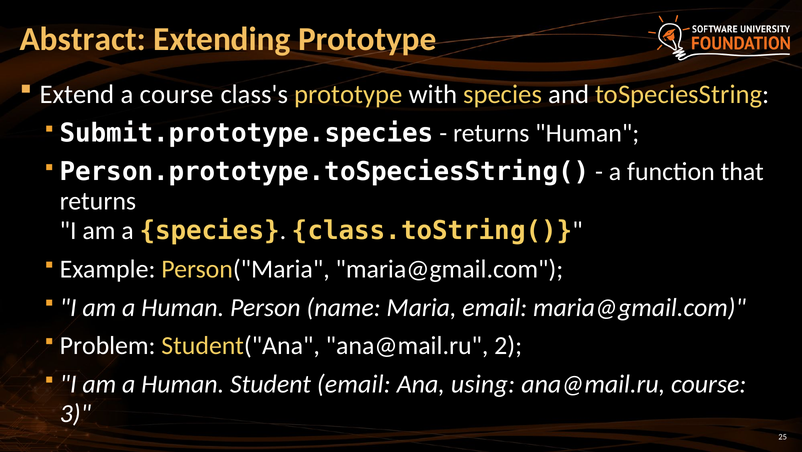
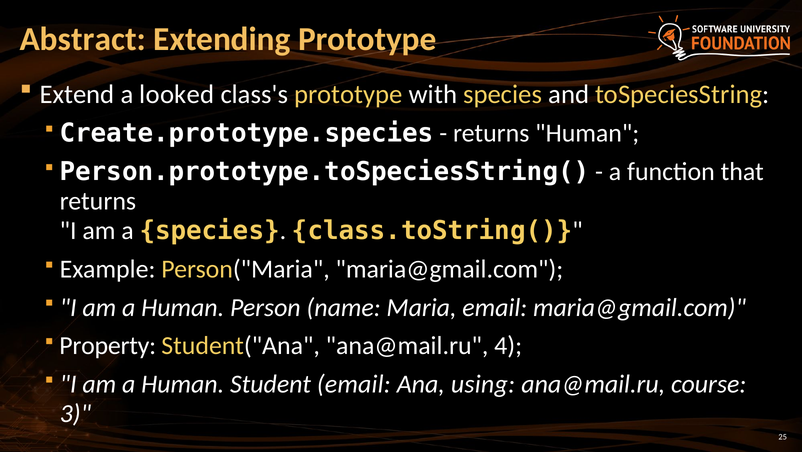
a course: course -> looked (177, 94)
Submit.prototype.species: Submit.prototype.species -> Create.prototype.species (247, 133)
Problem: Problem -> Property (108, 345)
2: 2 -> 4 (508, 345)
